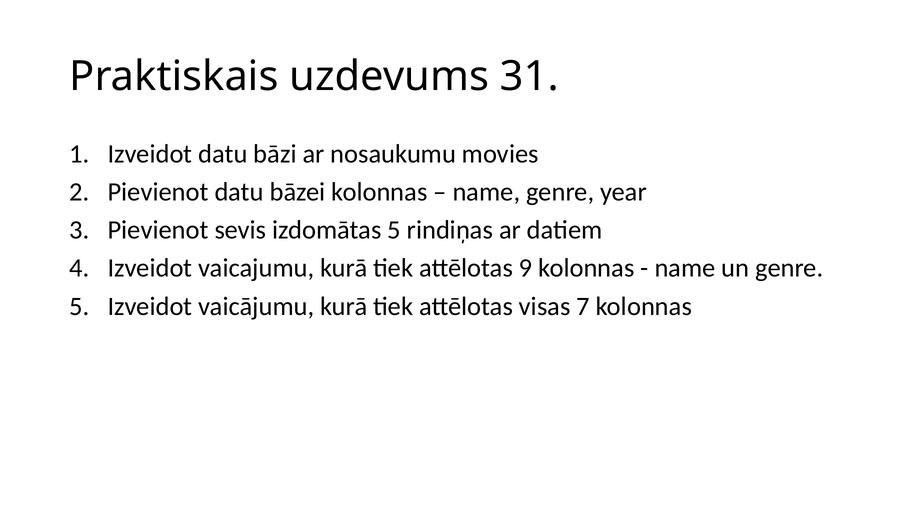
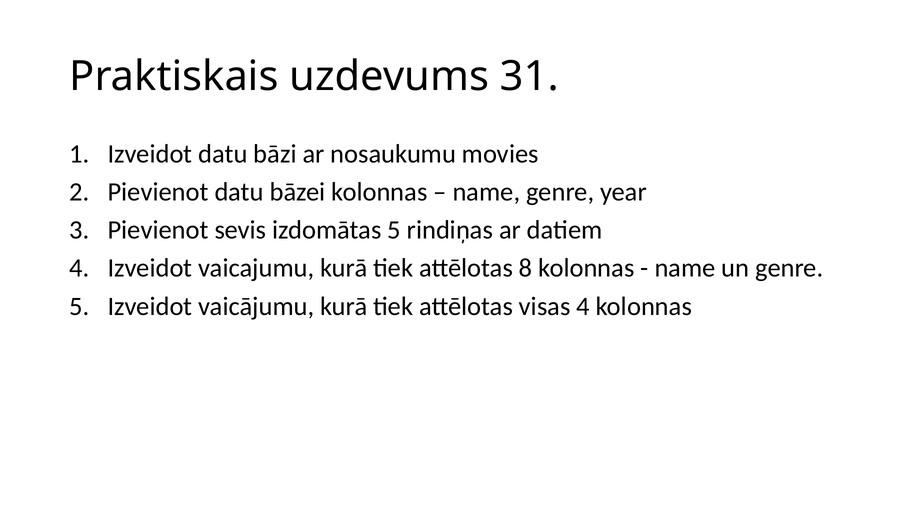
9: 9 -> 8 (526, 268)
visas 7: 7 -> 4 (583, 306)
